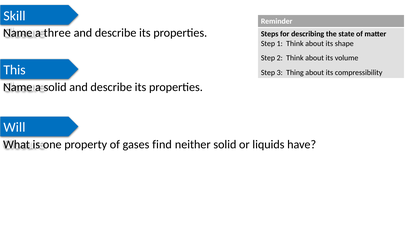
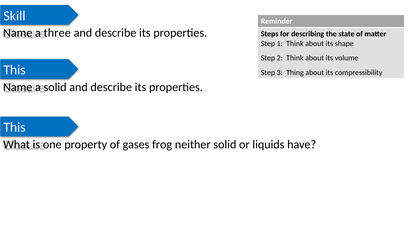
Will: Will -> This (14, 128)
find: find -> frog (162, 145)
